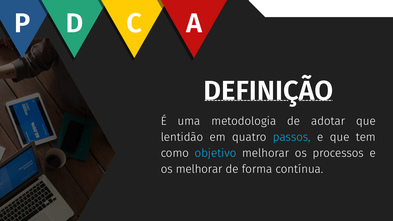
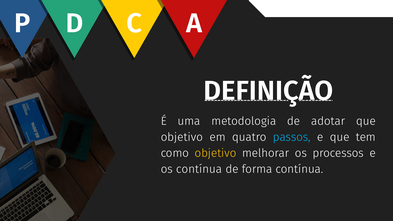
lentidão: lentidão -> objetivo (182, 137)
objetivo colour: light blue -> yellow (216, 153)
os melhorar: melhorar -> contínua (199, 169)
